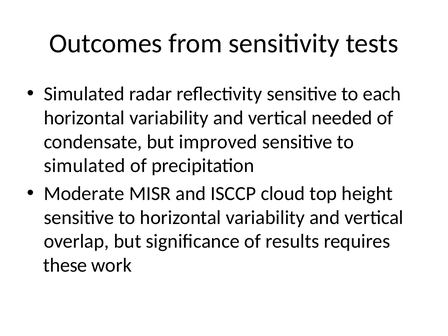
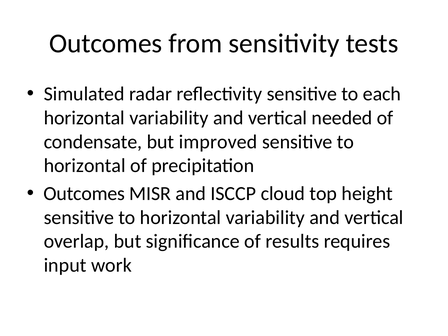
simulated: simulated -> horizontal (85, 166)
Moderate: Moderate -> Outcomes (84, 194)
these: these -> input (65, 265)
